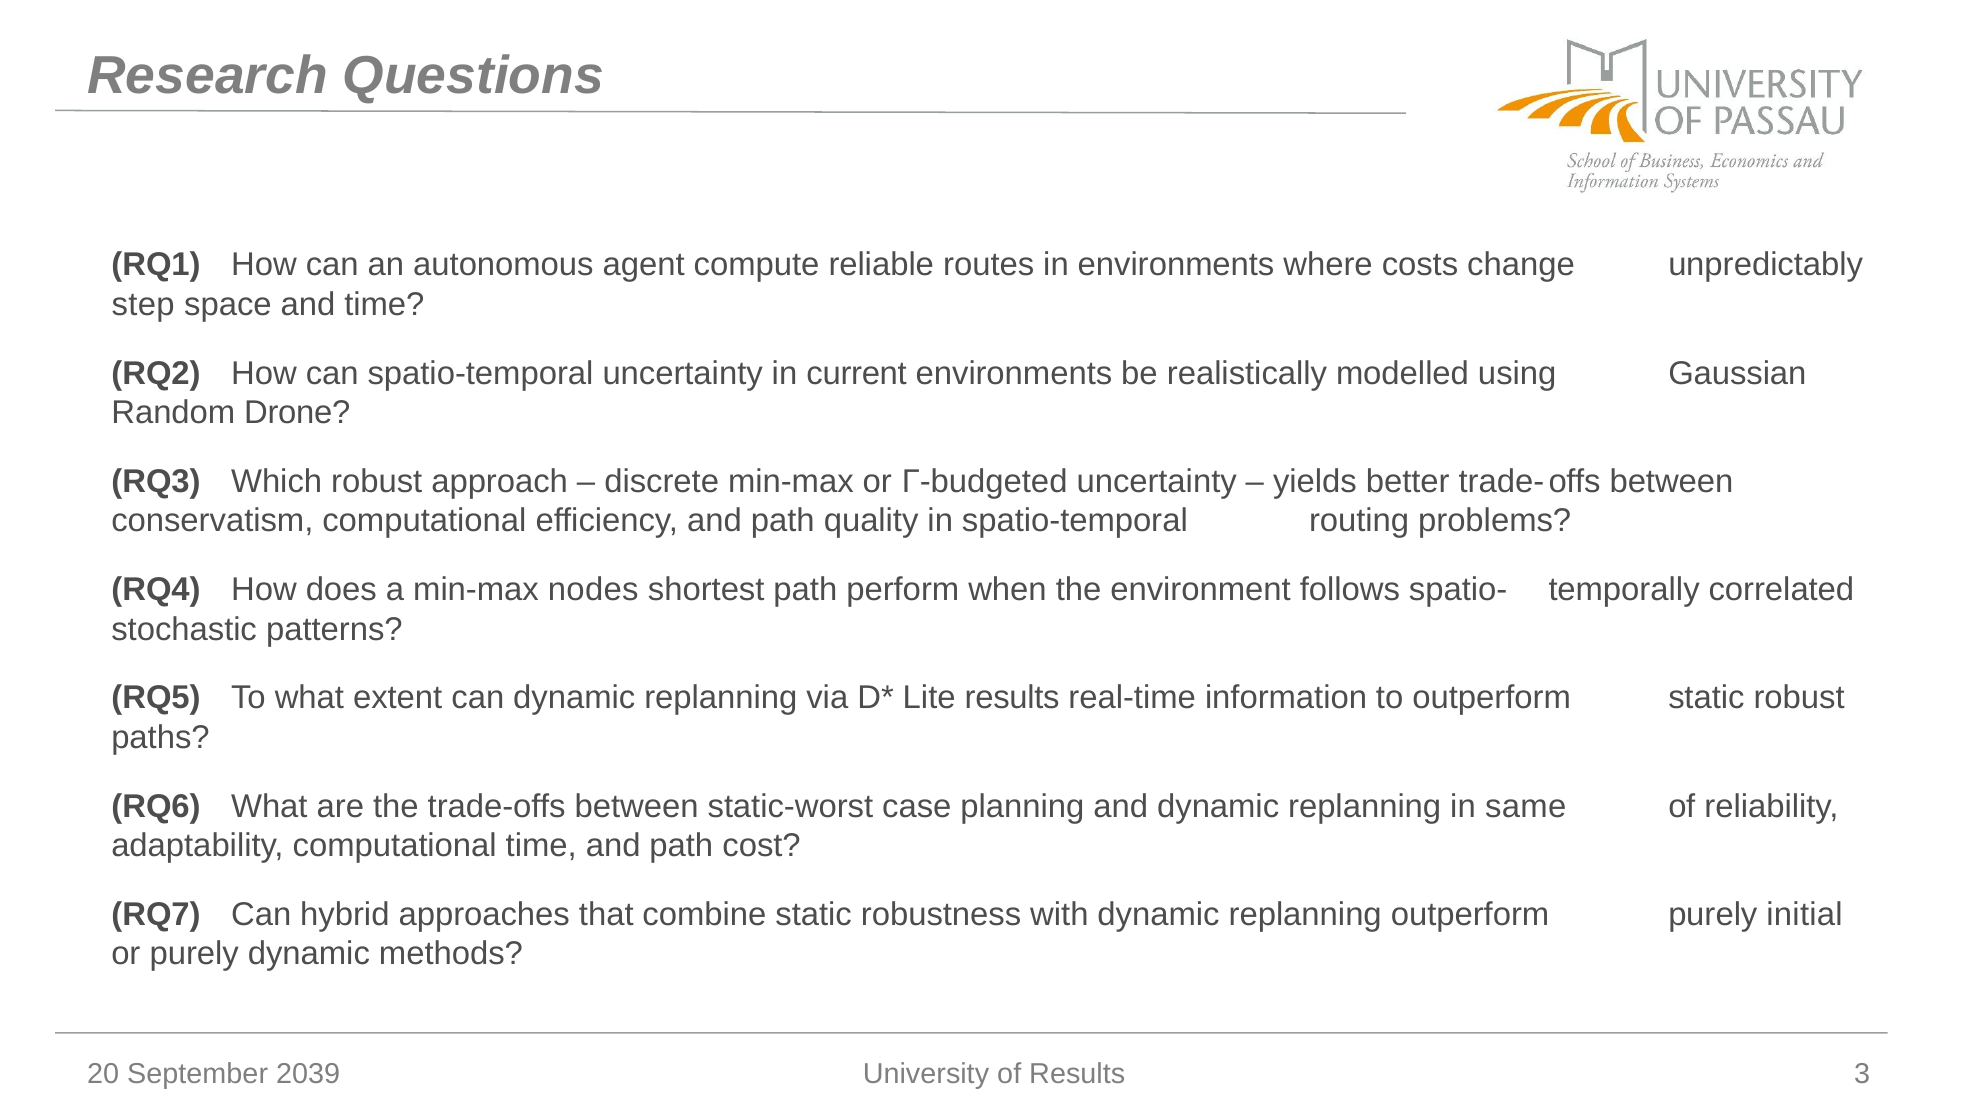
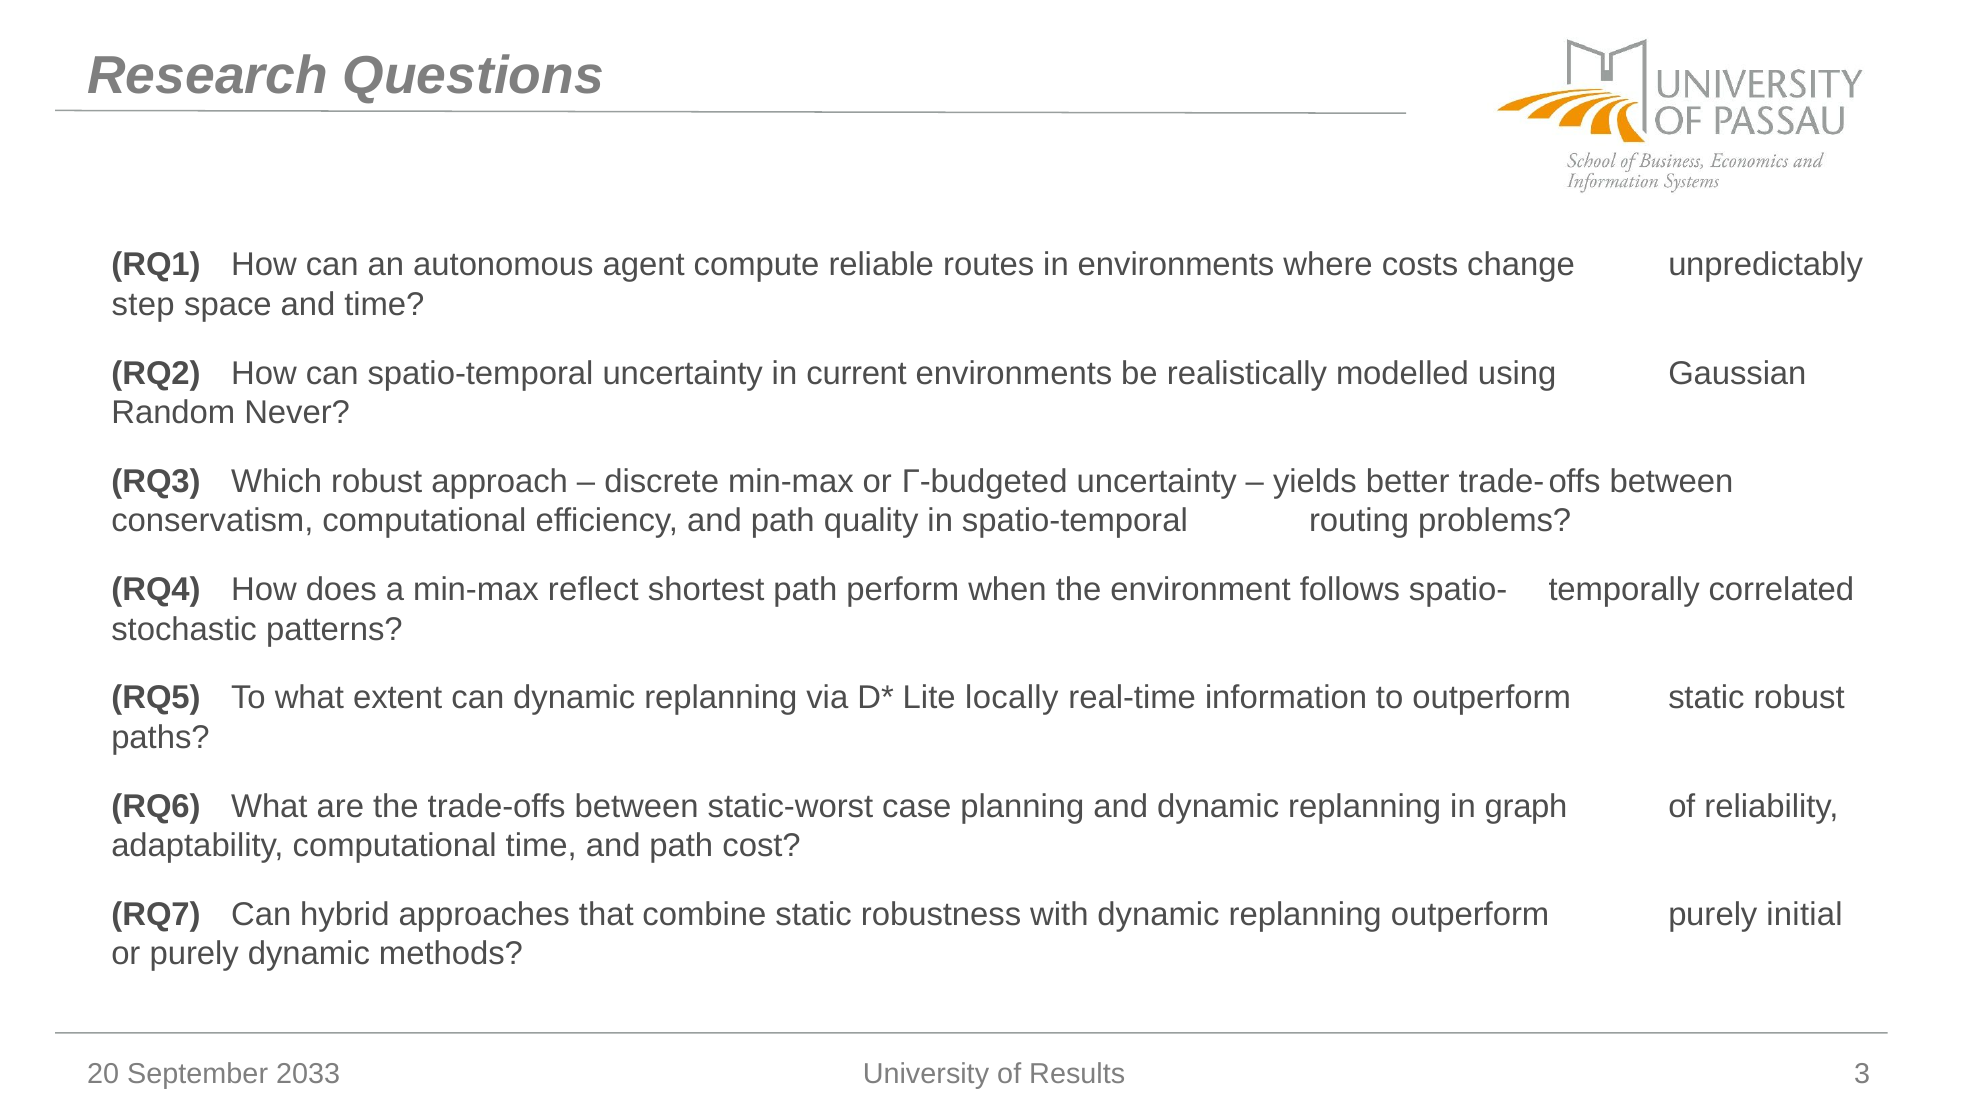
Drone: Drone -> Never (297, 413)
nodes: nodes -> reflect (593, 590)
Lite results: results -> locally (1012, 698)
same: same -> graph (1526, 806)
2039: 2039 -> 2033 (308, 1074)
